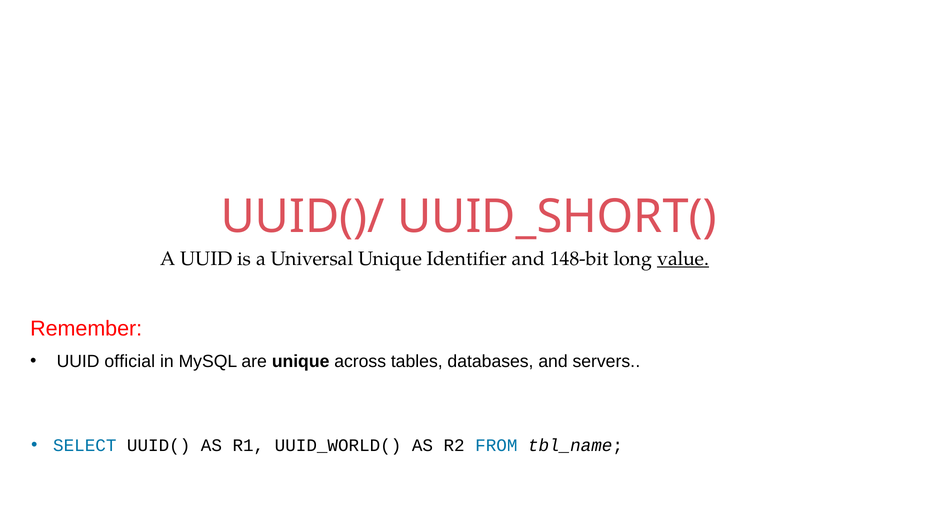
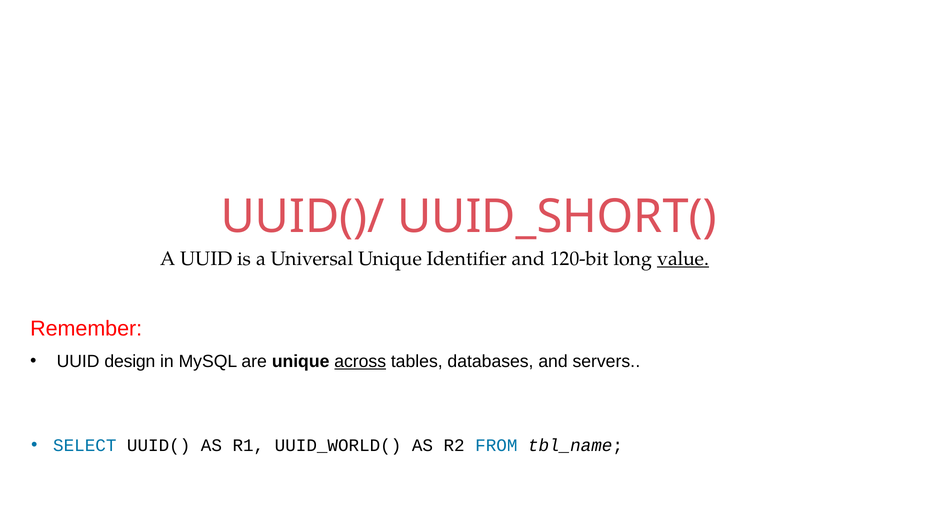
148-bit: 148-bit -> 120-bit (579, 259)
official: official -> design (130, 361)
across underline: none -> present (360, 361)
